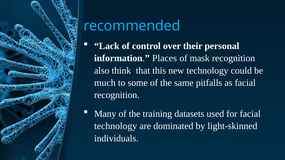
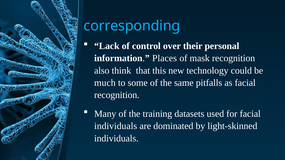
recommended: recommended -> corresponding (132, 26)
technology: technology -> individuals (116, 126)
